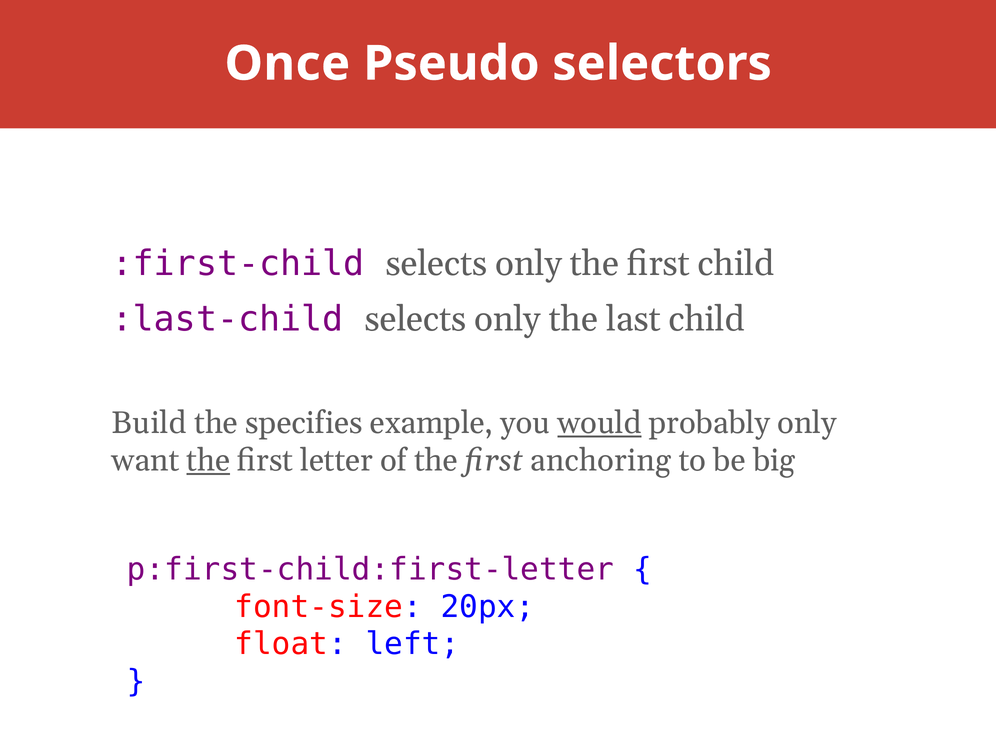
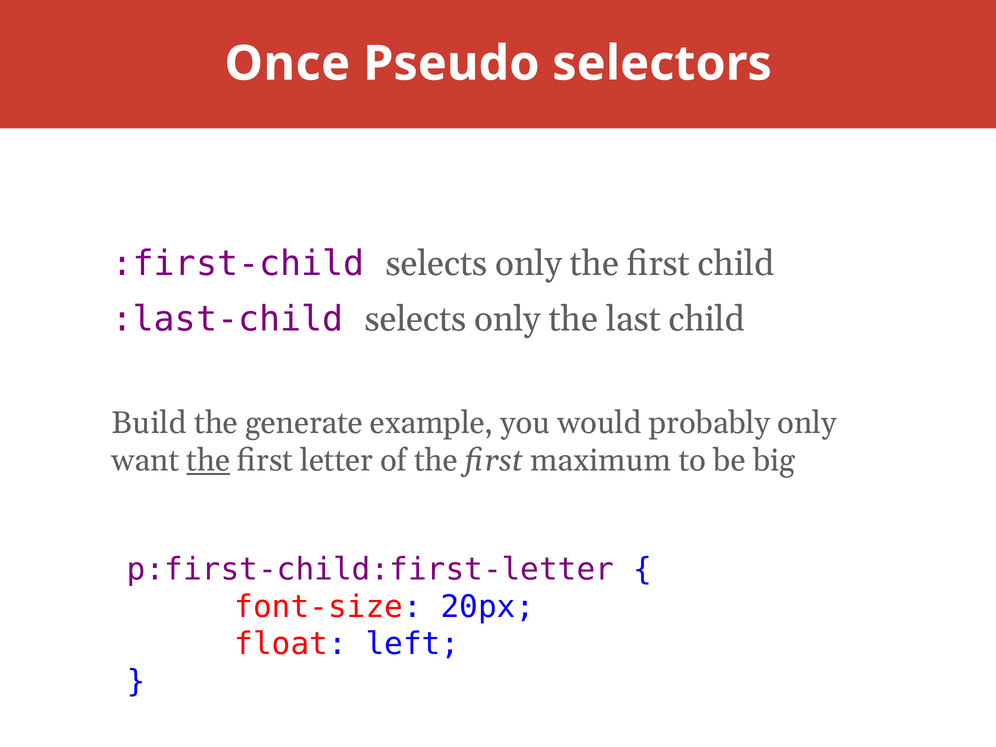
specifies: specifies -> generate (304, 423)
would underline: present -> none (600, 423)
anchoring: anchoring -> maximum (601, 460)
